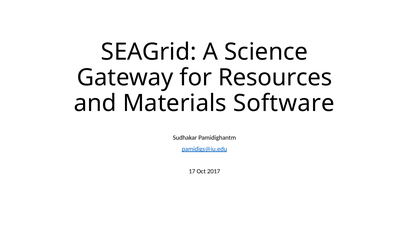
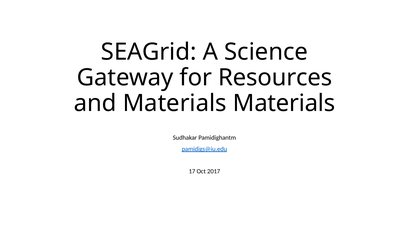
Materials Software: Software -> Materials (284, 103)
